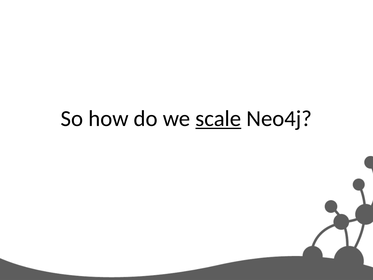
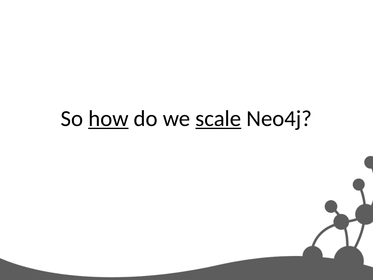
how underline: none -> present (108, 118)
